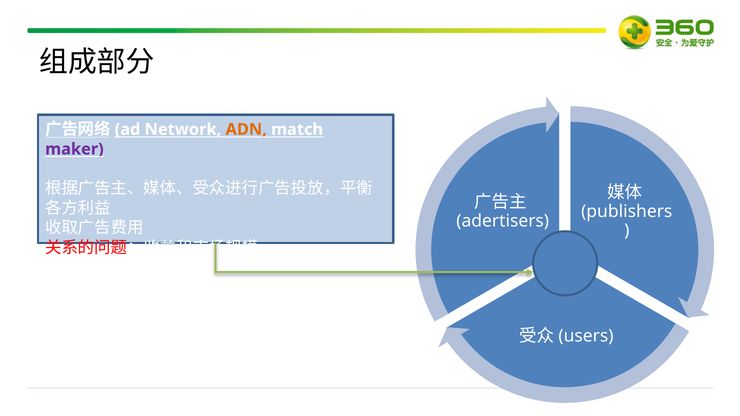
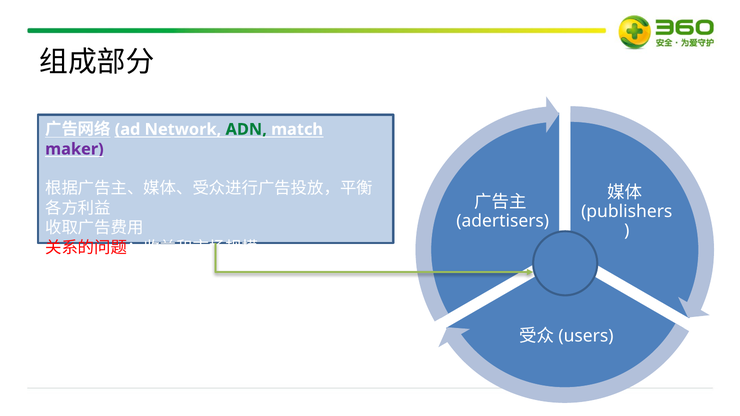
ADN colour: orange -> green (246, 129)
